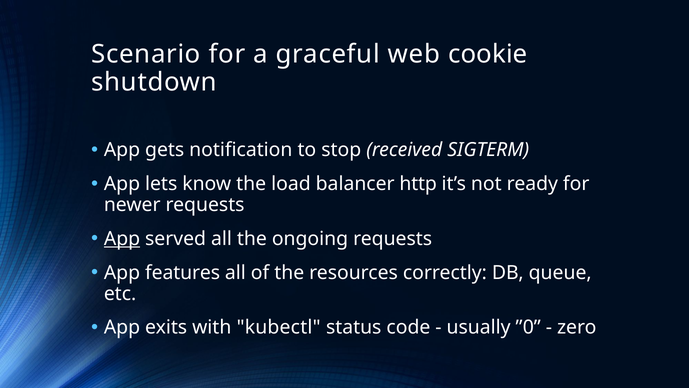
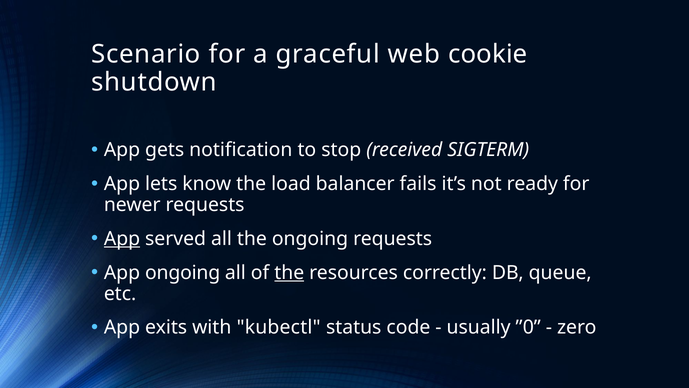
http: http -> fails (418, 184)
App features: features -> ongoing (183, 272)
the underline: none -> present (289, 272)
